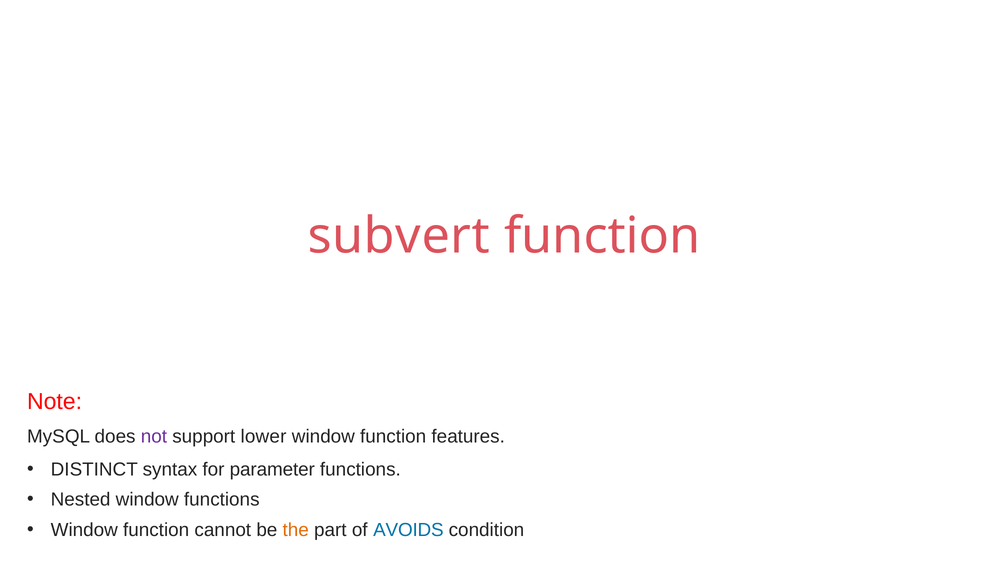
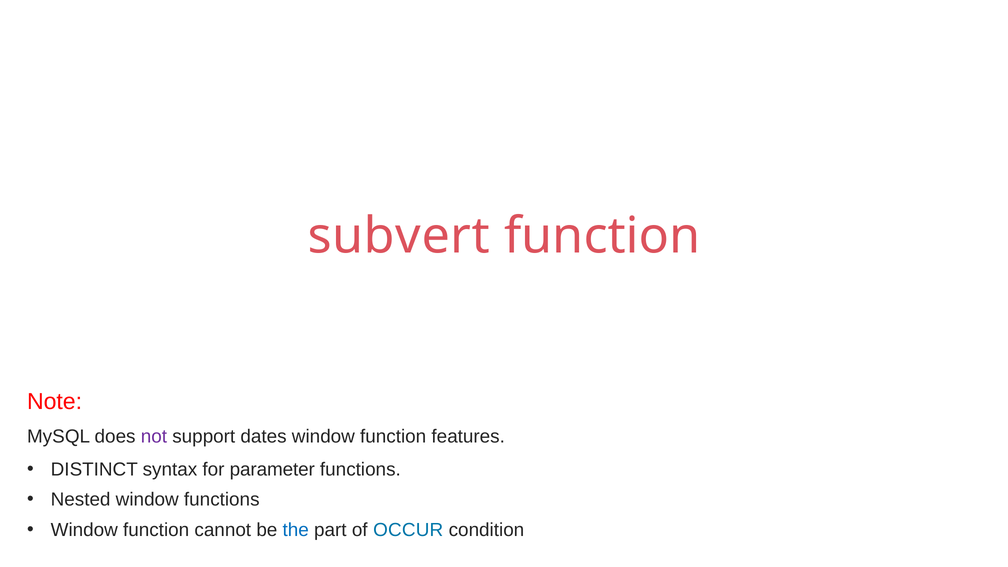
lower: lower -> dates (264, 437)
the colour: orange -> blue (296, 530)
AVOIDS: AVOIDS -> OCCUR (408, 530)
